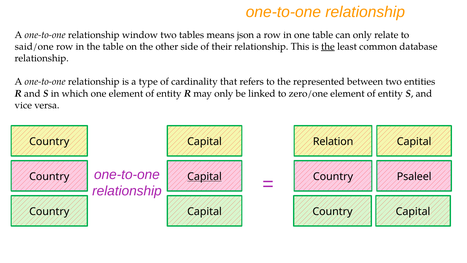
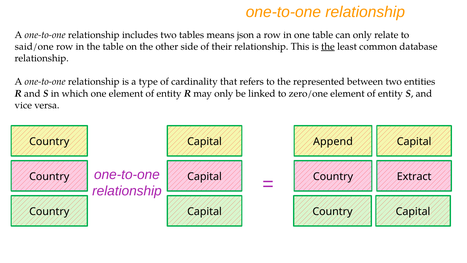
window: window -> includes (140, 35)
Relation: Relation -> Append (333, 141)
Capital underline: present -> none (205, 176)
Psaleel: Psaleel -> Extract (414, 176)
